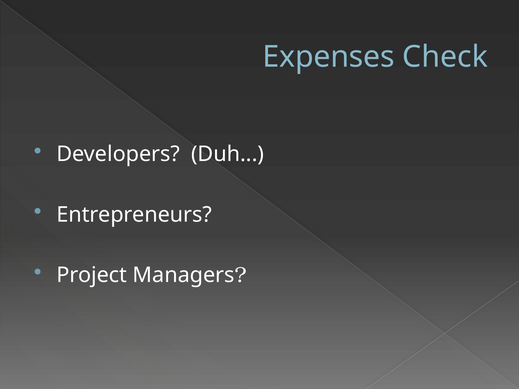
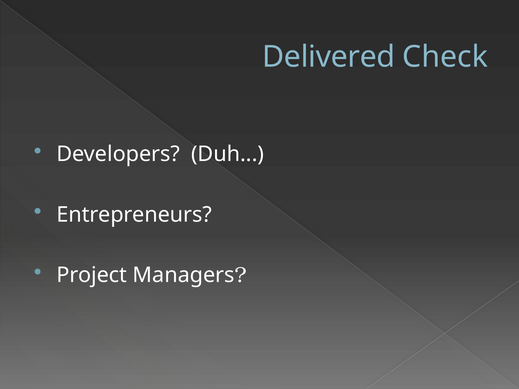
Expenses: Expenses -> Delivered (329, 57)
